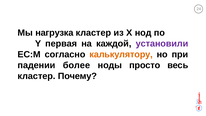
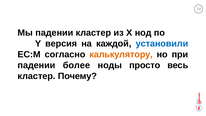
Мы нагрузка: нагрузка -> падении (54, 33)
первая: первая -> версия (61, 44)
установили colour: purple -> blue (162, 44)
